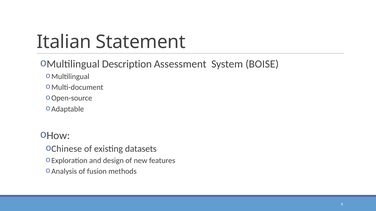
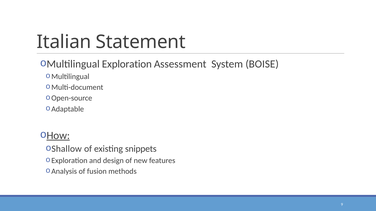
Description: Description -> Exploration (127, 64)
How underline: none -> present (58, 136)
Chinese: Chinese -> Shallow (67, 149)
datasets: datasets -> snippets (141, 149)
